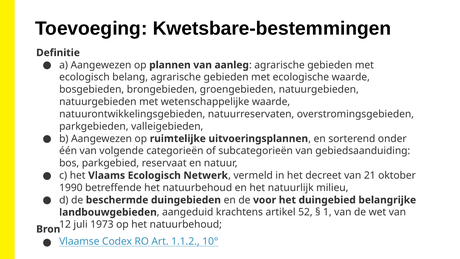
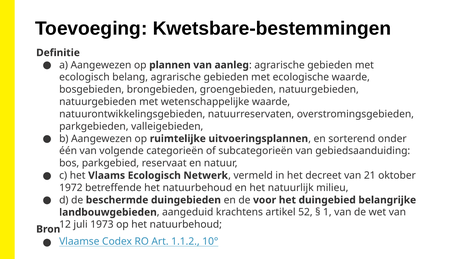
1990: 1990 -> 1972 (71, 188)
